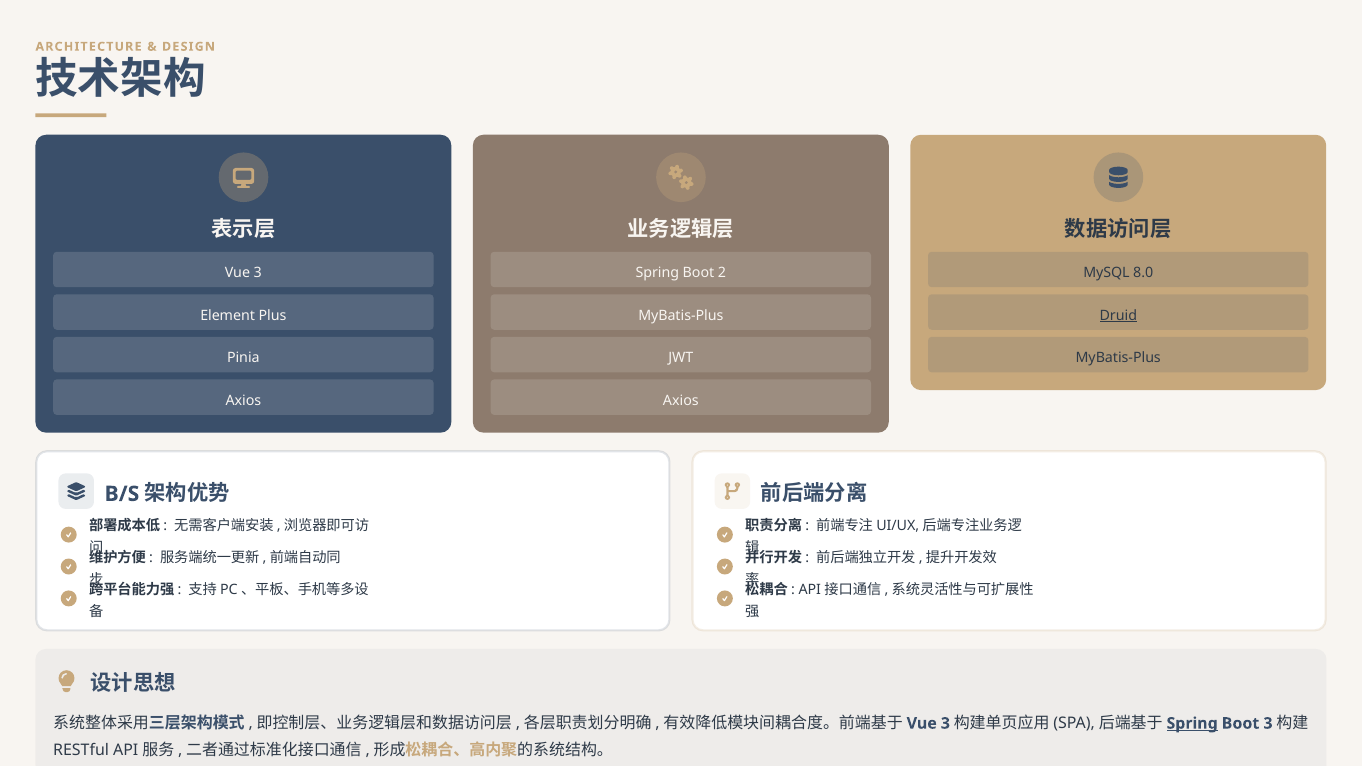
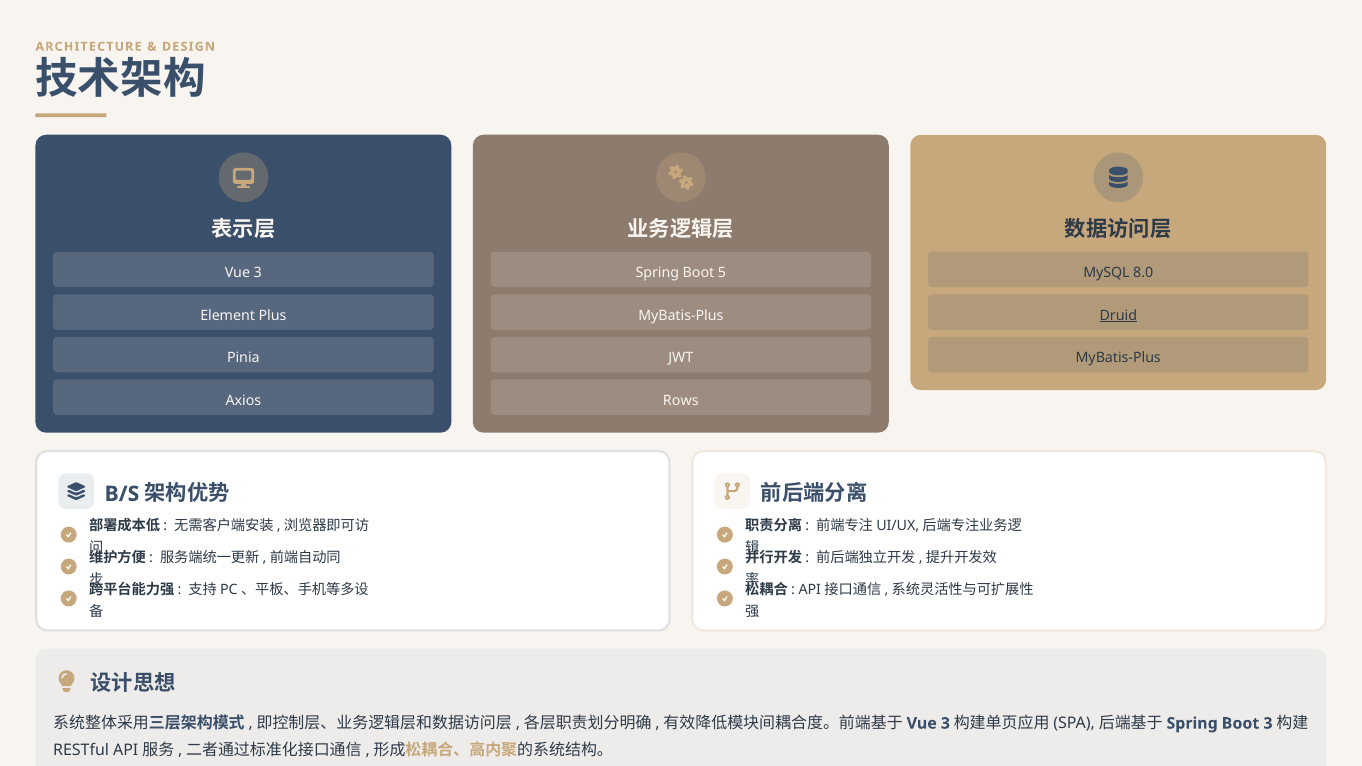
2: 2 -> 5 (722, 273)
Axios: Axios -> Rows (681, 401)
Spring underline: present -> none (1192, 723)
